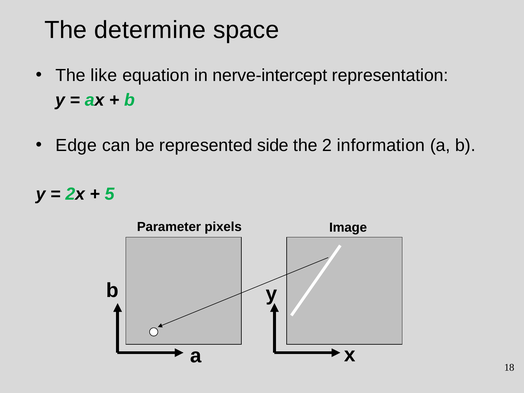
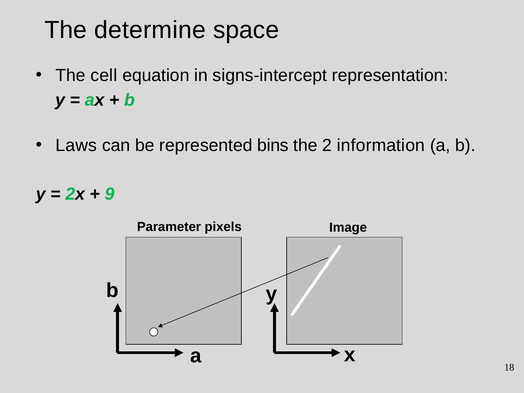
like: like -> cell (104, 75)
nerve-intercept: nerve-intercept -> signs-intercept (270, 75)
Edge: Edge -> Laws (76, 145)
side: side -> bins (273, 145)
5: 5 -> 9 (110, 194)
